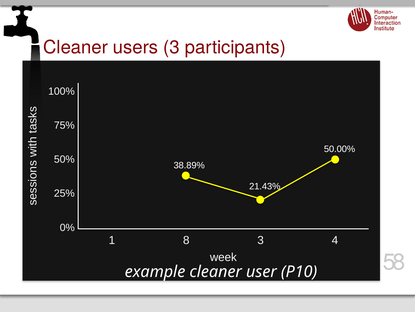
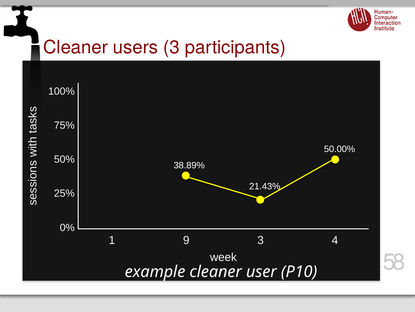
8: 8 -> 9 (186, 240)
